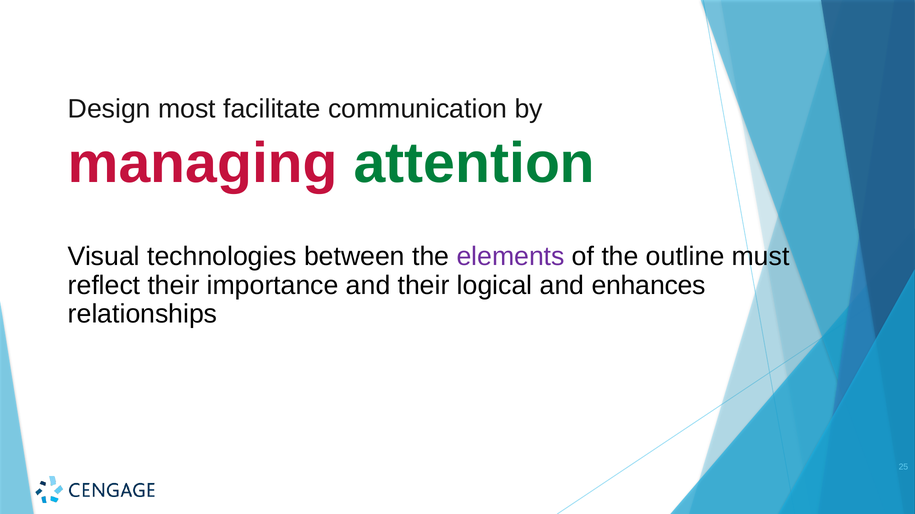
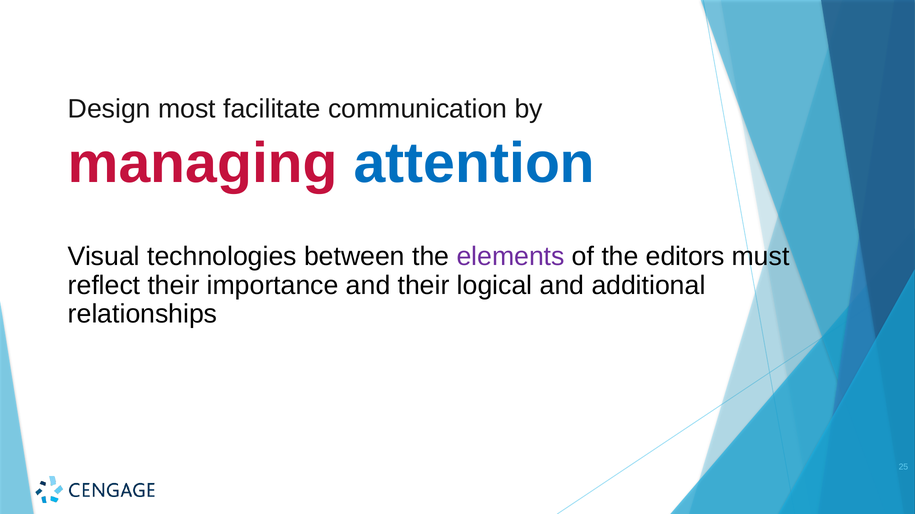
attention colour: green -> blue (474, 164)
outline: outline -> editors (685, 257)
enhances: enhances -> additional (649, 286)
